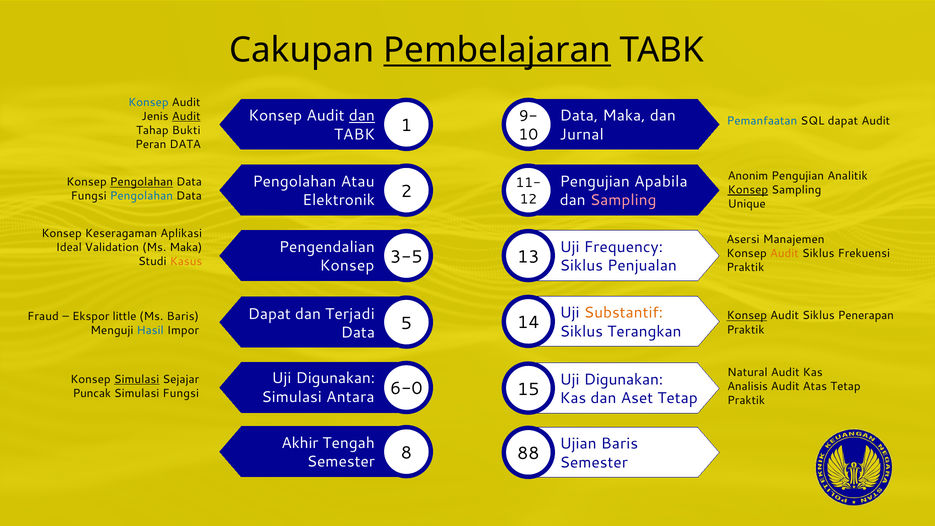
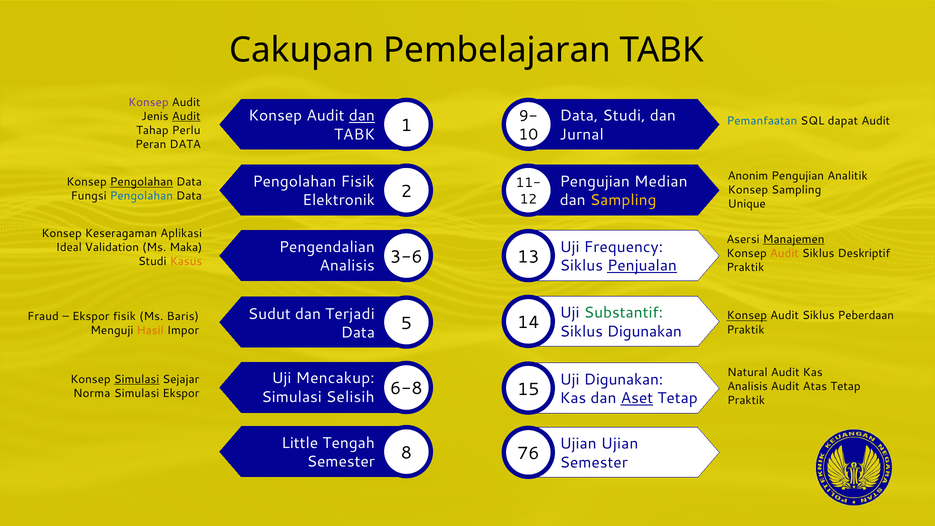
Pembelajaran underline: present -> none (497, 50)
Konsep colour: blue -> purple (148, 102)
Data Maka: Maka -> Studi (624, 116)
Bukti: Bukti -> Perlu (186, 130)
Pengolahan Atau: Atau -> Fisik (358, 182)
Apabila: Apabila -> Median (661, 182)
Konsep underline: present -> none (748, 190)
Sampling colour: pink -> yellow (623, 200)
Manajemen underline: none -> present (794, 239)
Frekuensi: Frekuensi -> Deskriptif (864, 253)
3-5: 3-5 -> 3-6 (406, 257)
Konsep: Konsep -> Analisis (347, 266)
Penjualan underline: none -> present (642, 266)
Substantif colour: orange -> green (623, 313)
Dapat: Dapat -> Sudut (269, 314)
Penerapan: Penerapan -> Peberdaan (866, 316)
Ekspor little: little -> fisik (124, 316)
Siklus Terangkan: Terangkan -> Digunakan (644, 331)
Hasil colour: blue -> orange (150, 330)
Digunakan: Digunakan -> Mencakup (335, 378)
6-0: 6-0 -> 6-8 (406, 389)
Puncak: Puncak -> Norma (92, 393)
Simulasi Fungsi: Fungsi -> Ekspor (181, 393)
Antara: Antara -> Selisih (350, 397)
Aset underline: none -> present (637, 398)
Akhir: Akhir -> Little (300, 443)
Ujian Baris: Baris -> Ujian (620, 444)
88: 88 -> 76 (528, 454)
